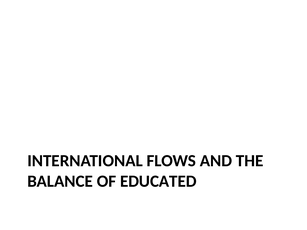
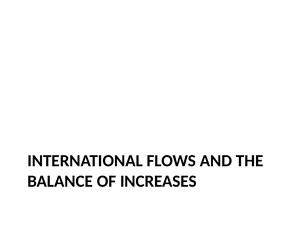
EDUCATED: EDUCATED -> INCREASES (158, 181)
